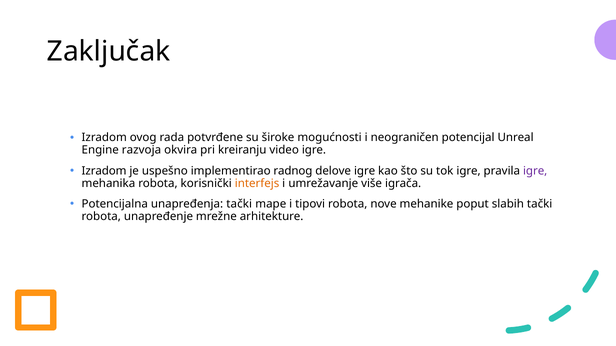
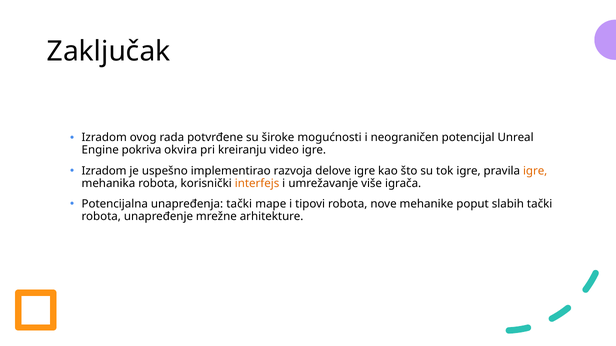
razvoja: razvoja -> pokriva (142, 150)
radnog: radnog -> razvoja (293, 171)
igre colour: purple -> orange (535, 171)
